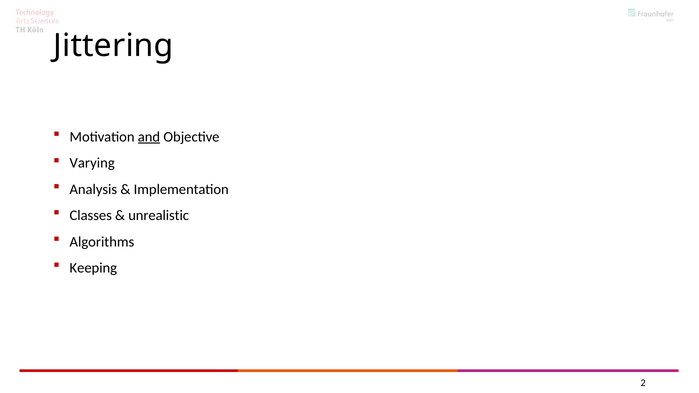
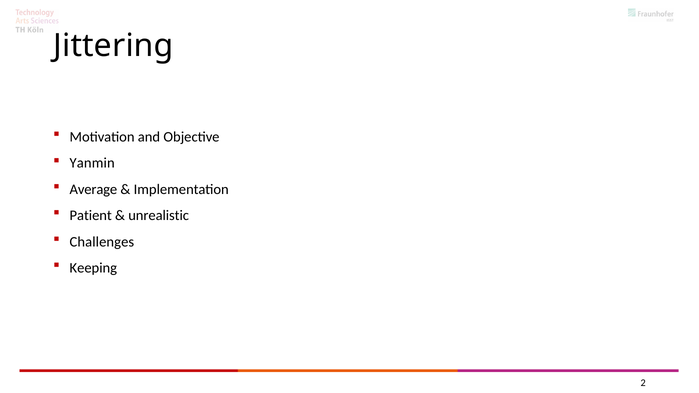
and underline: present -> none (149, 137)
Varying: Varying -> Yanmin (92, 163)
Analysis: Analysis -> Average (93, 189)
Classes: Classes -> Patient (91, 216)
Algorithms: Algorithms -> Challenges (102, 242)
